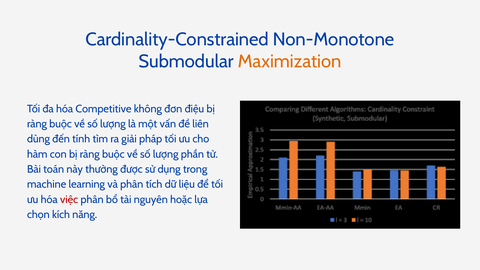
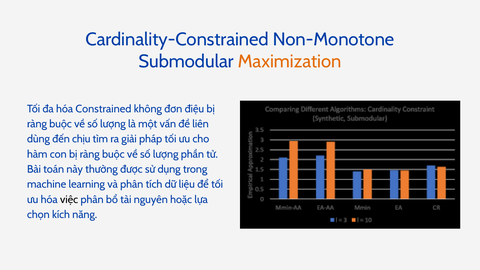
Competitive: Competitive -> Constrained (103, 109)
tính: tính -> chịu (81, 139)
việc colour: red -> black (69, 199)
